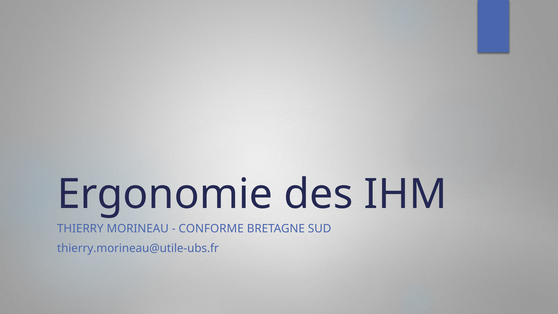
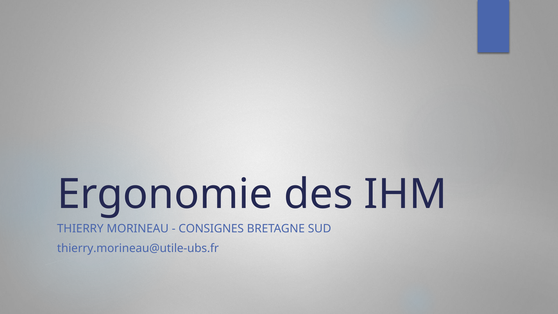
CONFORME: CONFORME -> CONSIGNES (211, 229)
